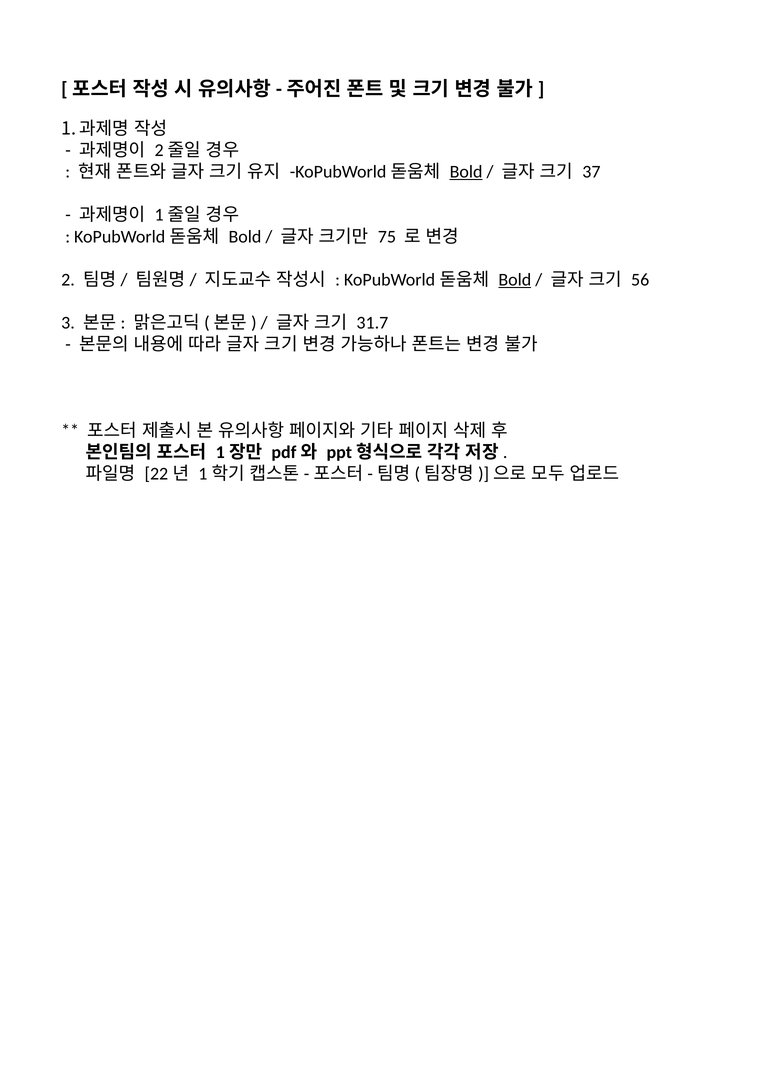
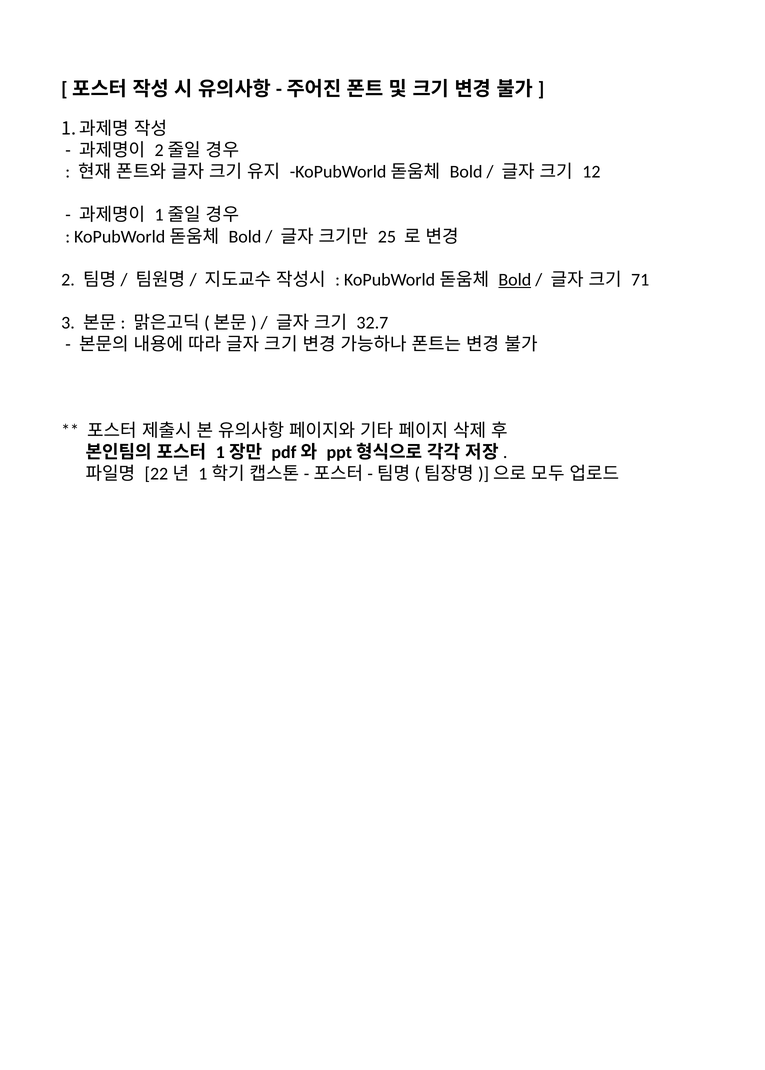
Bold underline: present -> none (466, 172)
37: 37 -> 12 (591, 172)
75: 75 -> 25 (387, 237)
56: 56 -> 71 (640, 280)
31.7: 31.7 -> 32.7 (372, 323)
